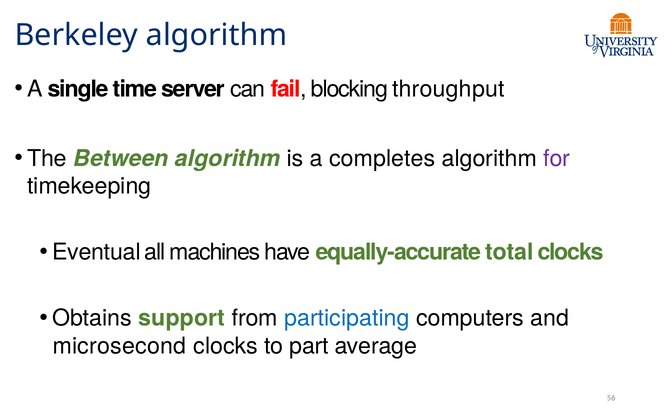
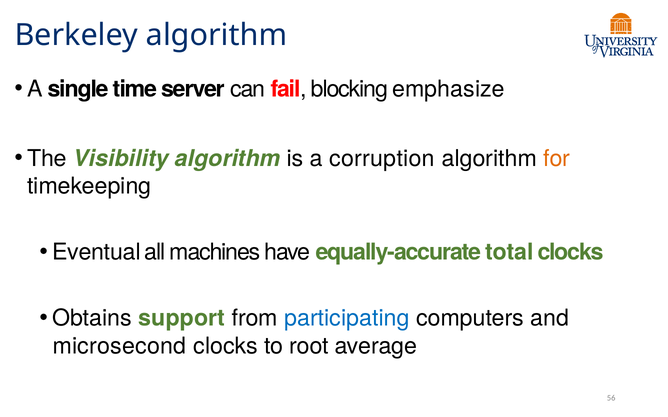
throughput: throughput -> emphasize (448, 89)
Between: Between -> Visibility (121, 159)
completes: completes -> corruption (382, 159)
for colour: purple -> orange (557, 159)
part: part -> root (309, 346)
